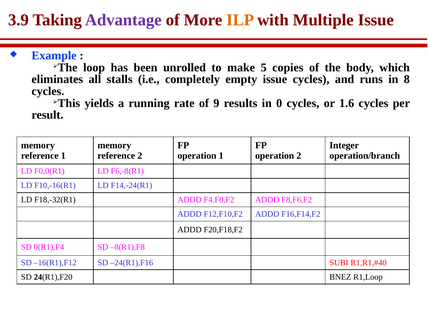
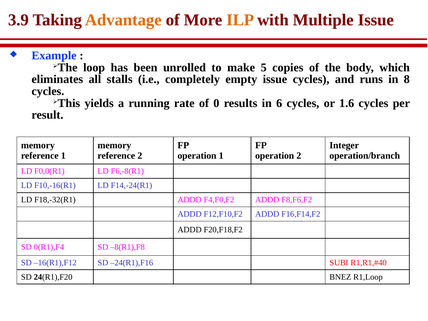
Advantage colour: purple -> orange (123, 20)
9: 9 -> 0 (216, 103)
0: 0 -> 6 (279, 103)
